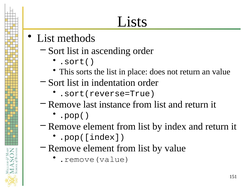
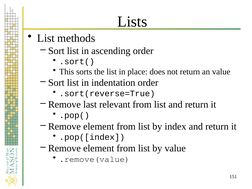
instance: instance -> relevant (115, 105)
